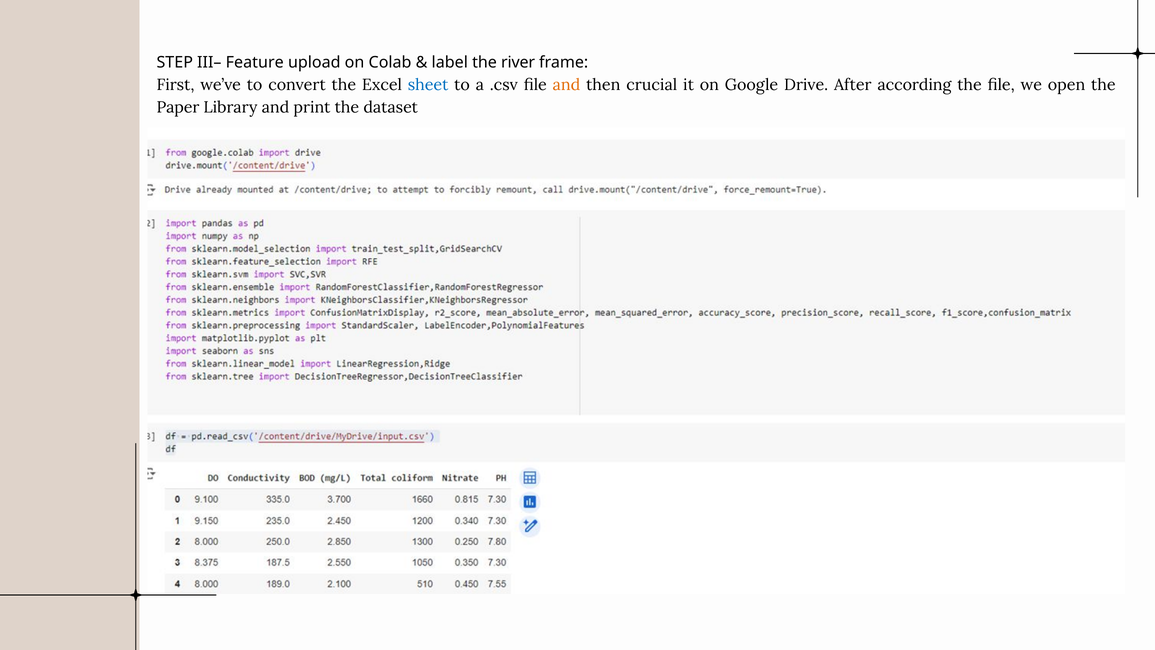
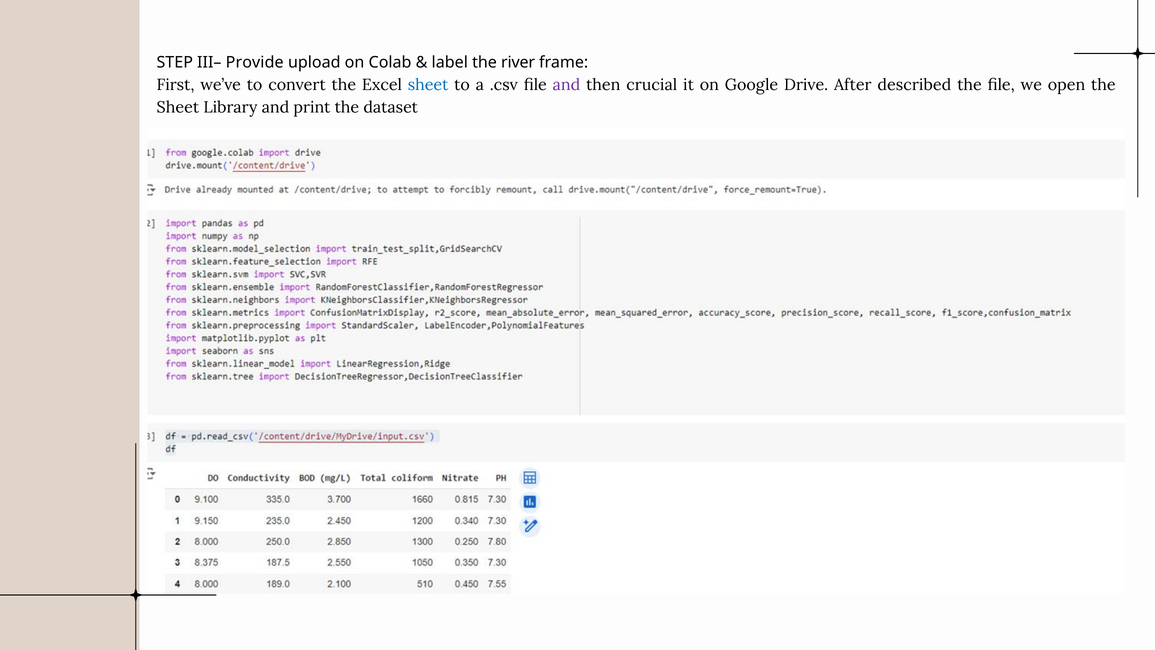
Feature: Feature -> Provide (255, 63)
and colour: orange -> purple (566, 85)
according: according -> described (914, 85)
Paper: Paper -> Sheet (178, 107)
